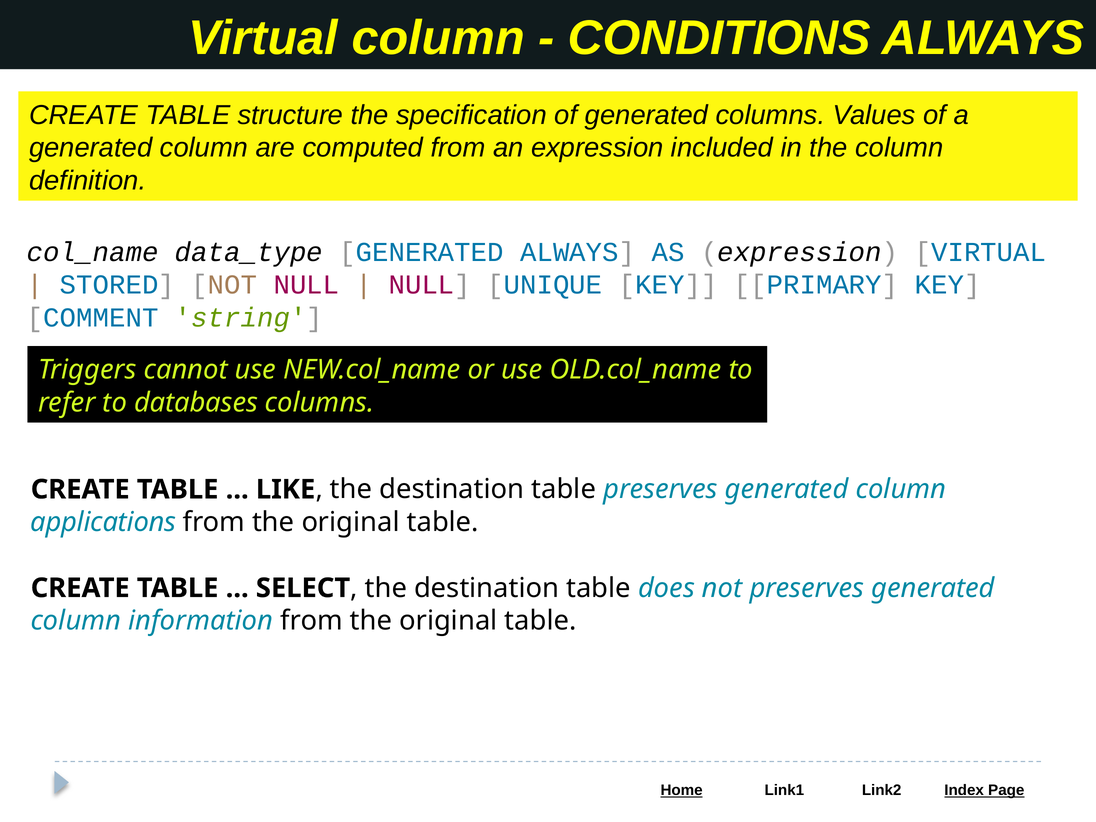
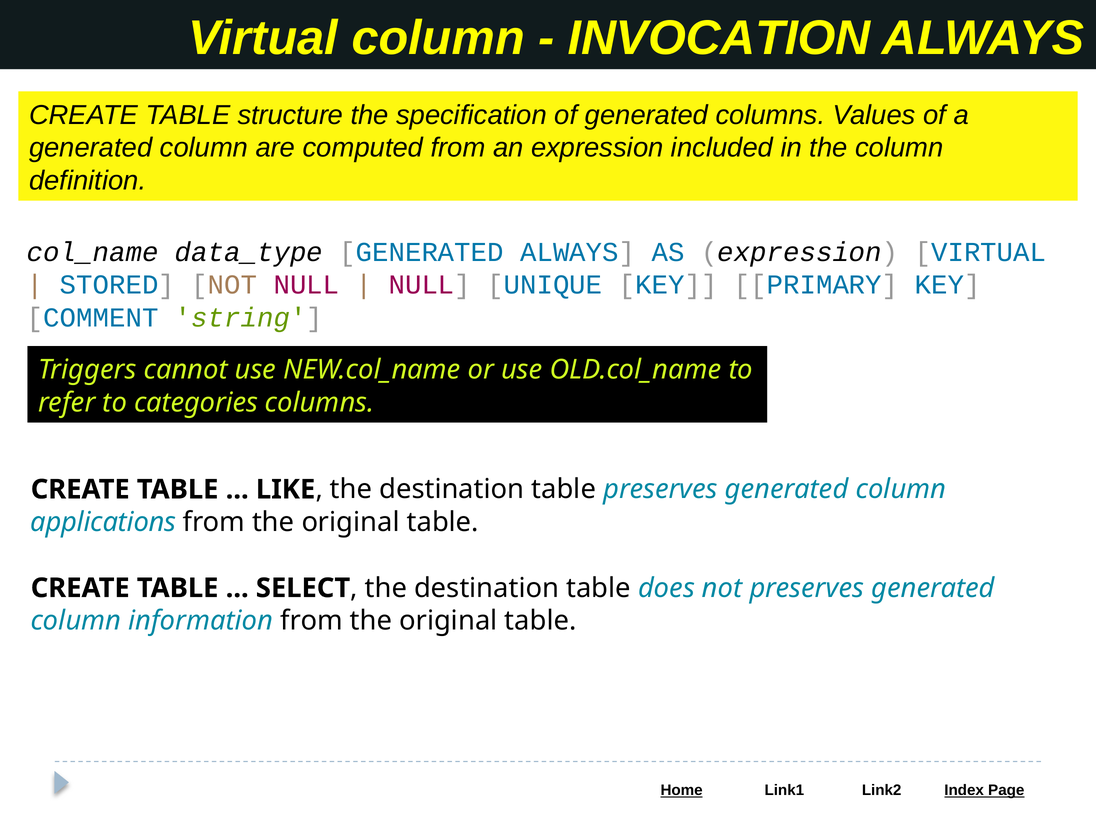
CONDITIONS: CONDITIONS -> INVOCATION (719, 38)
databases: databases -> categories (196, 403)
